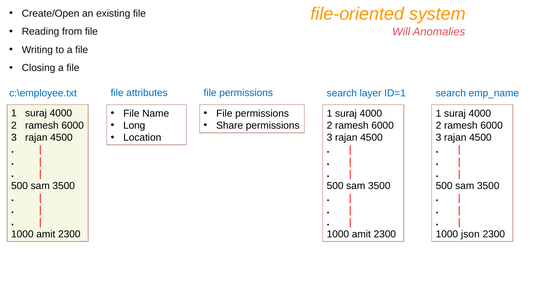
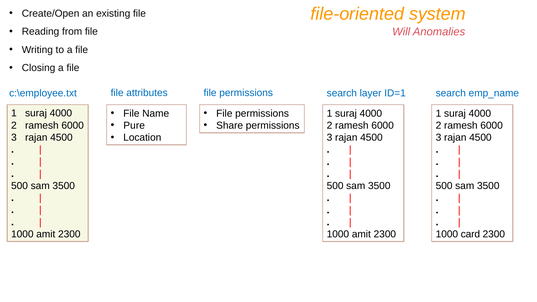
Long: Long -> Pure (134, 126)
json: json -> card (470, 234)
